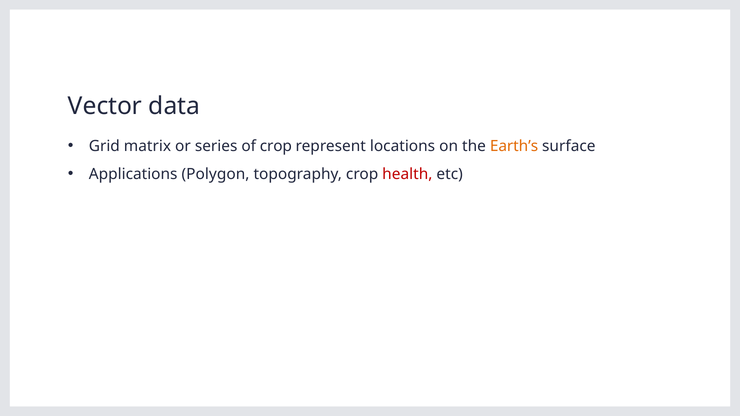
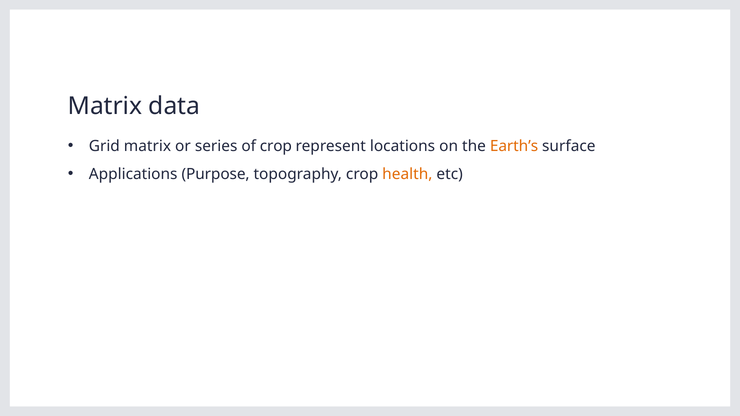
Vector: Vector -> Matrix (105, 106)
Polygon: Polygon -> Purpose (216, 174)
health colour: red -> orange (407, 174)
